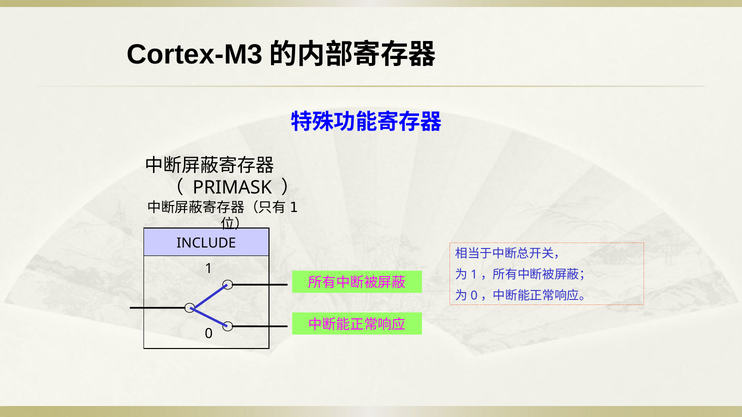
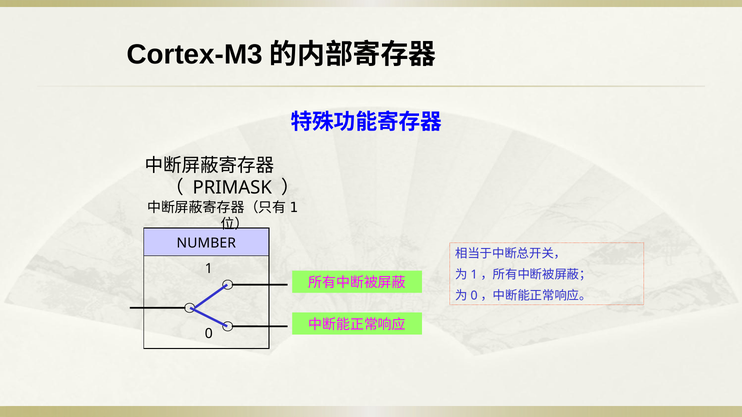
INCLUDE: INCLUDE -> NUMBER (206, 243)
